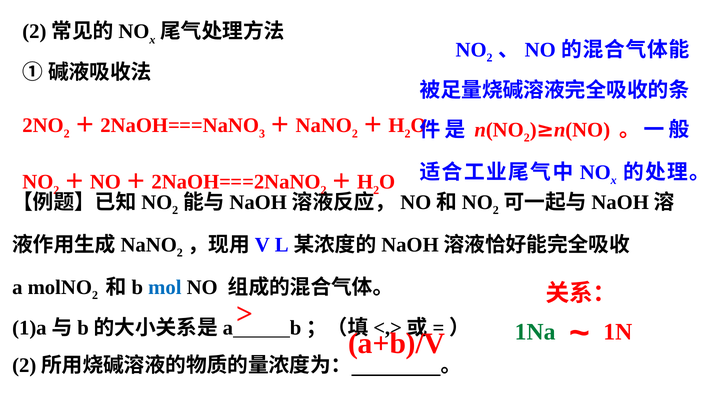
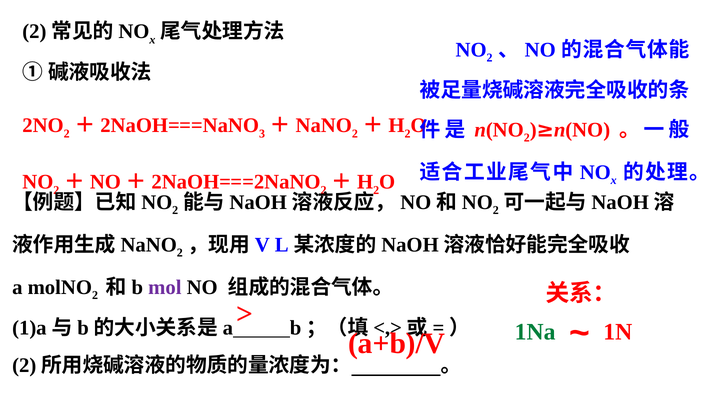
mol colour: blue -> purple (165, 287)
